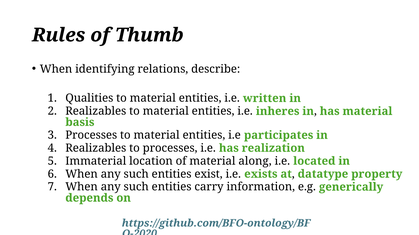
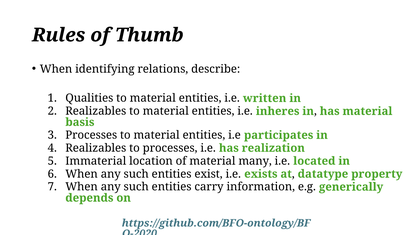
along: along -> many (255, 161)
